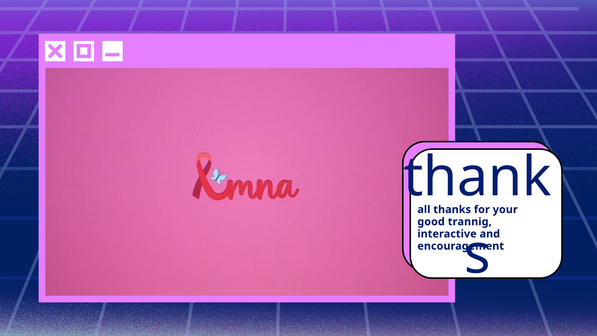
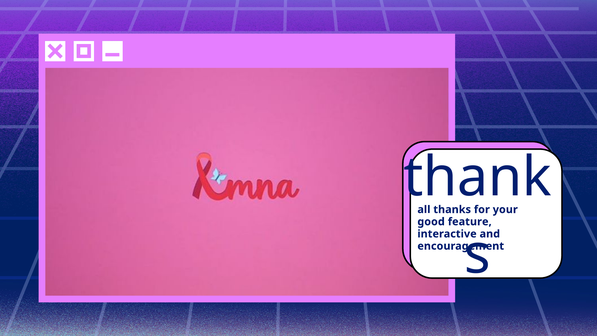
trannig: trannig -> feature (470, 222)
